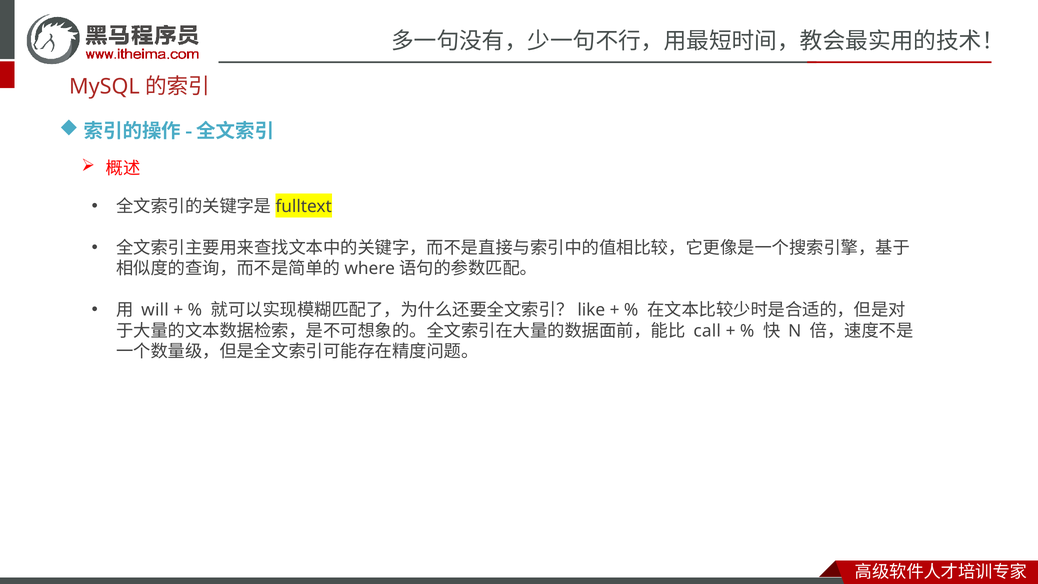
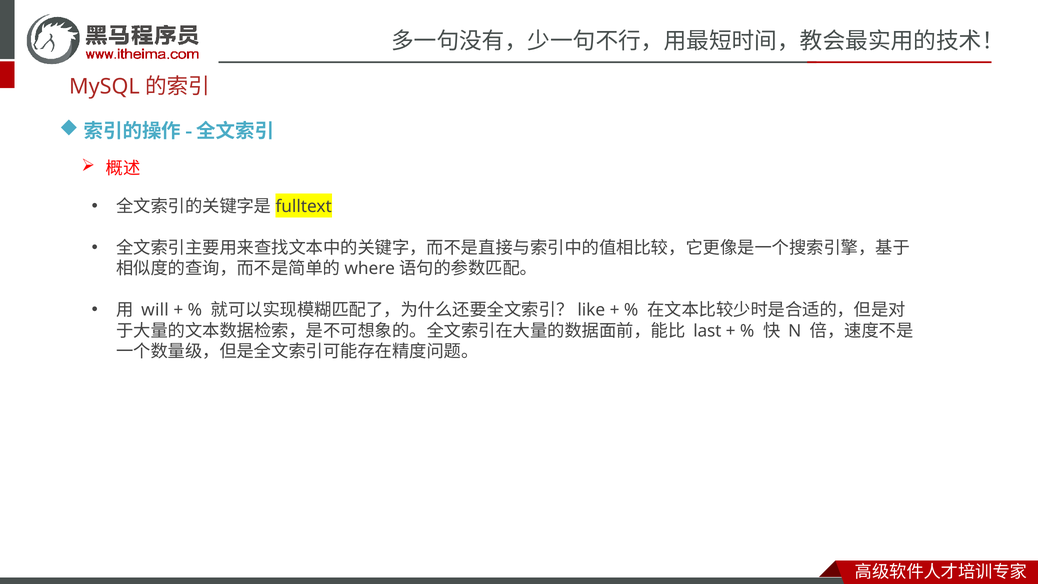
call: call -> last (707, 331)
